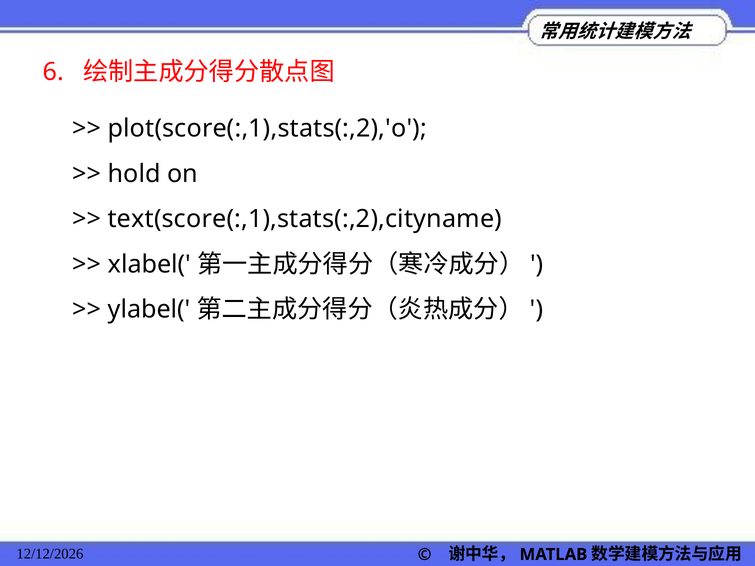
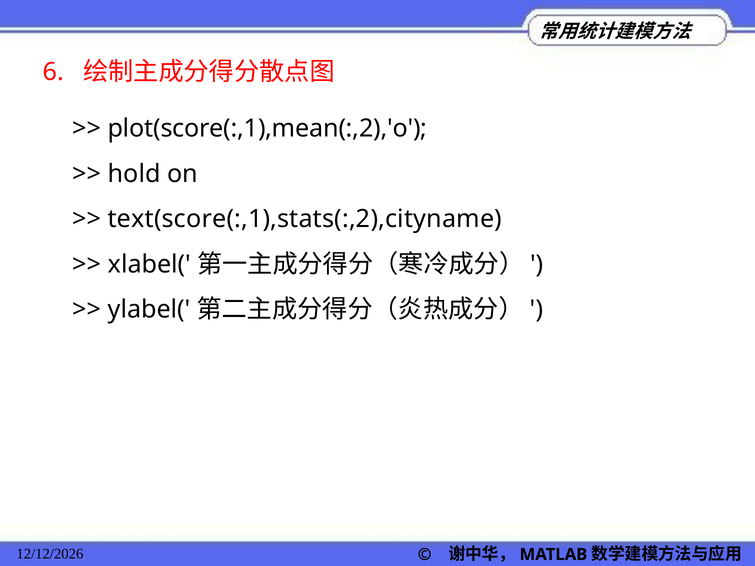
plot(score(:,1),stats(:,2),'o: plot(score(:,1),stats(:,2),'o -> plot(score(:,1),mean(:,2),'o (267, 129)
